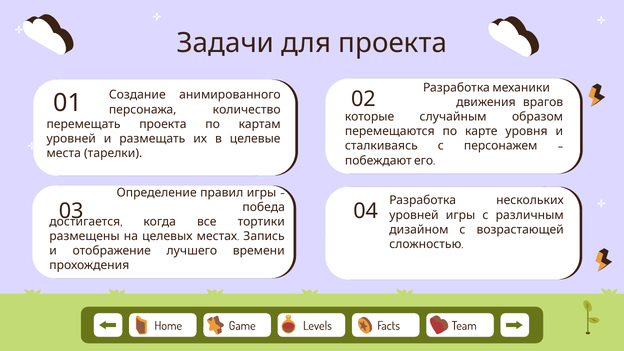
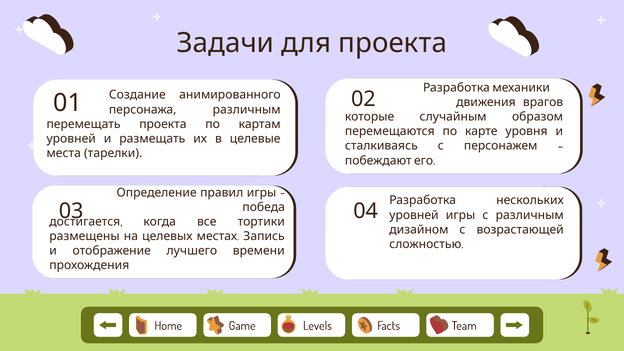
персонажа количество: количество -> различным (247, 110)
